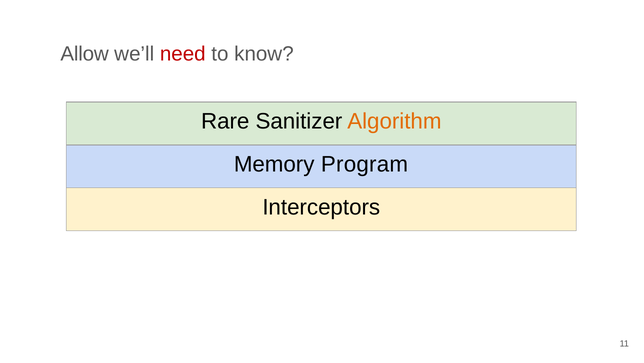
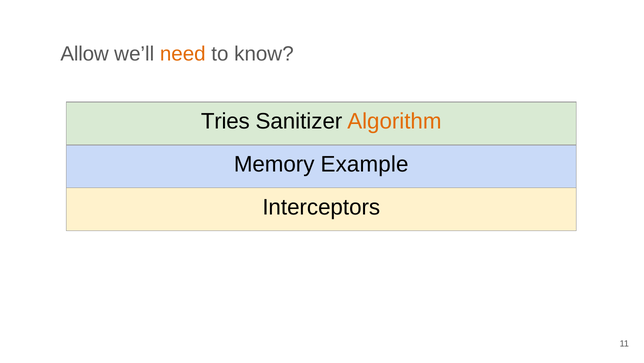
need colour: red -> orange (183, 54)
Rare: Rare -> Tries (225, 121)
Program: Program -> Example (365, 164)
